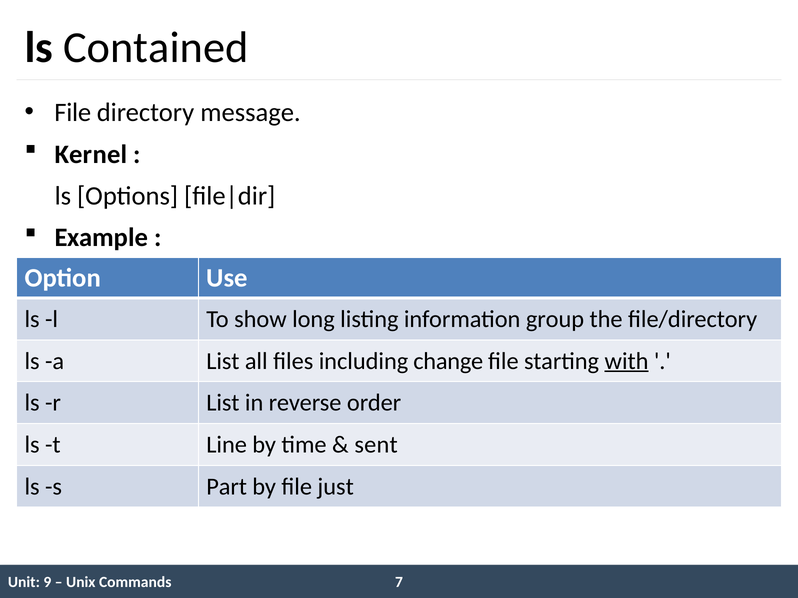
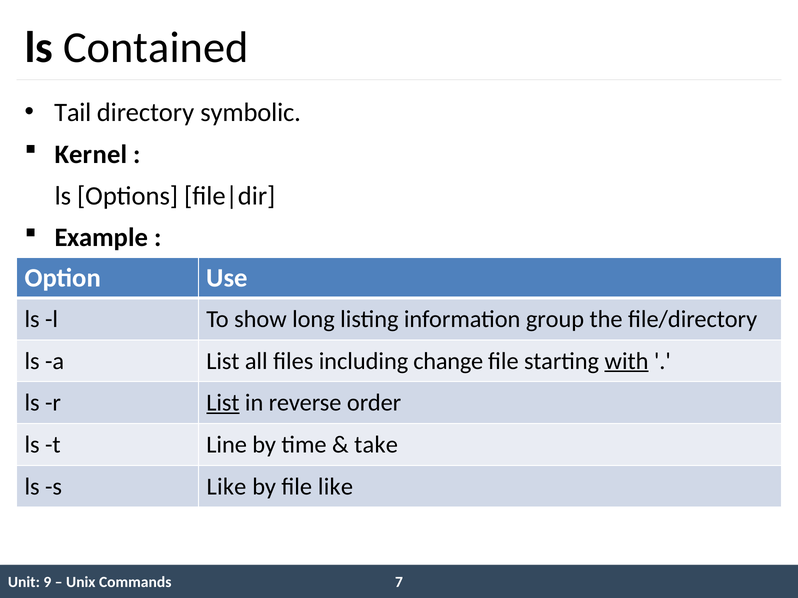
File: File -> Tail (73, 113)
message: message -> symbolic (251, 113)
List underline: none -> present (223, 403)
sent: sent -> take (376, 445)
s Part: Part -> Like (226, 487)
file just: just -> like (336, 487)
